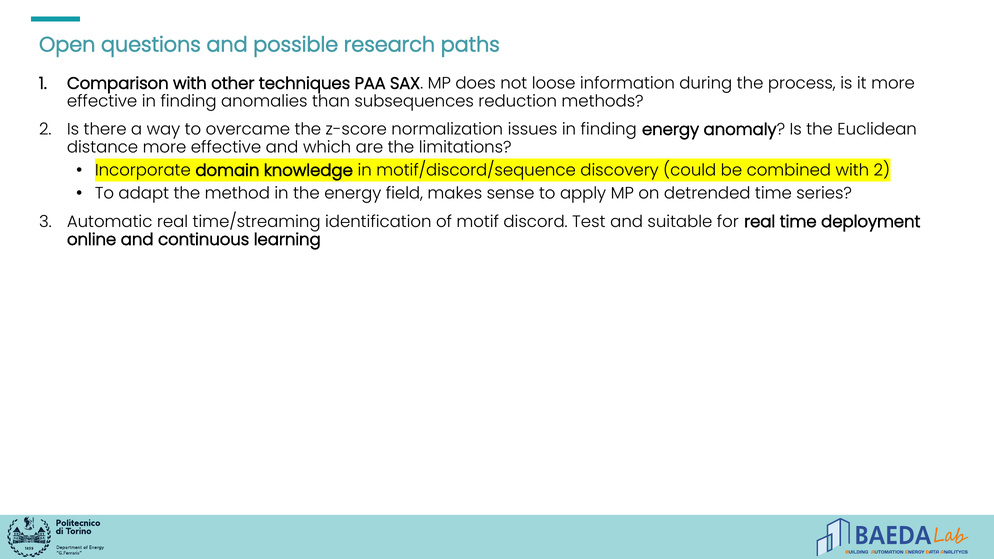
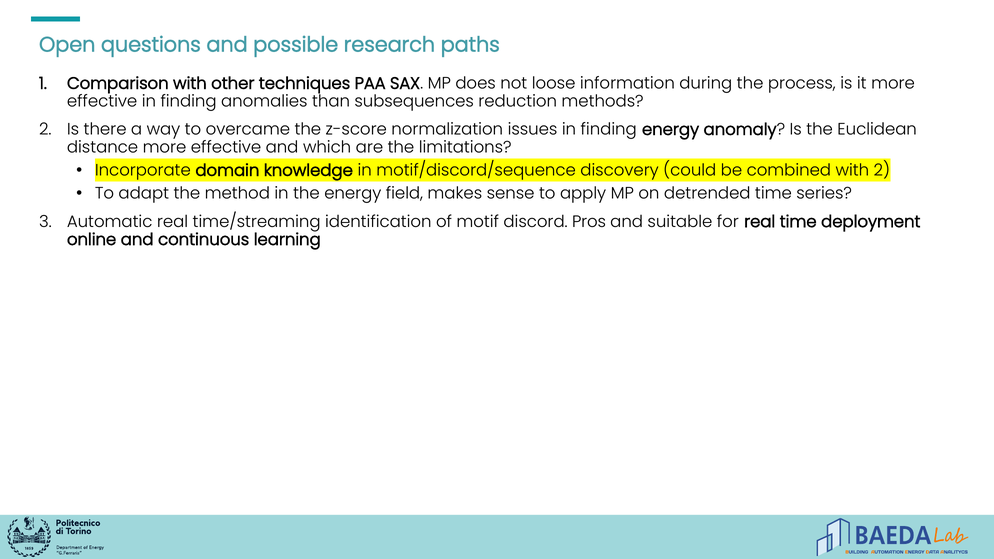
Test: Test -> Pros (589, 222)
